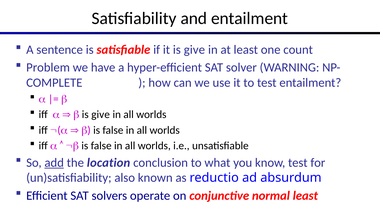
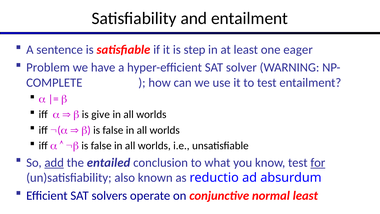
it is give: give -> step (195, 50)
count: count -> eager (298, 50)
location: location -> entailed (109, 162)
for underline: none -> present (318, 162)
